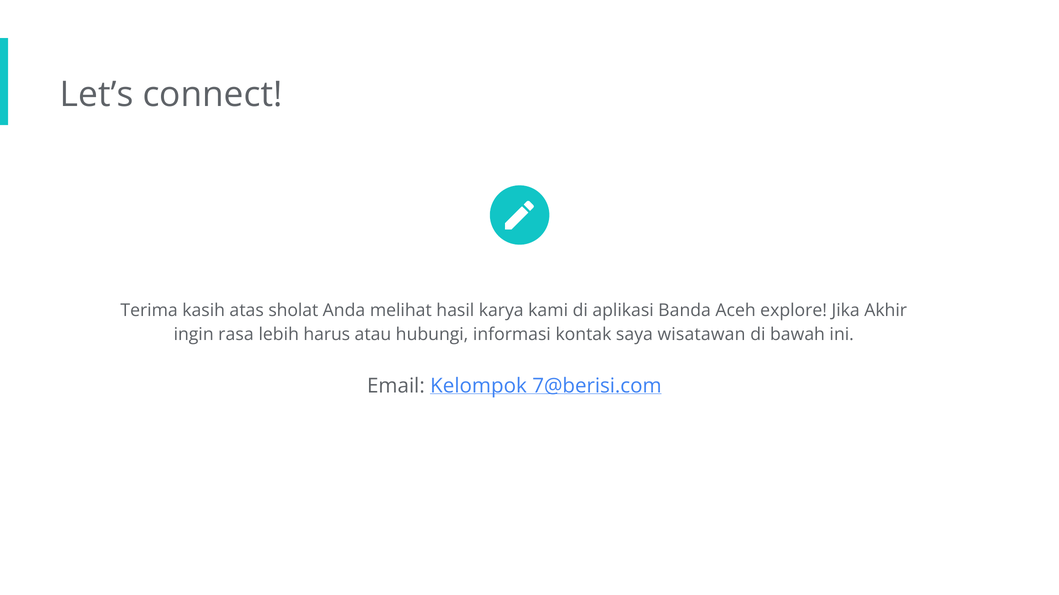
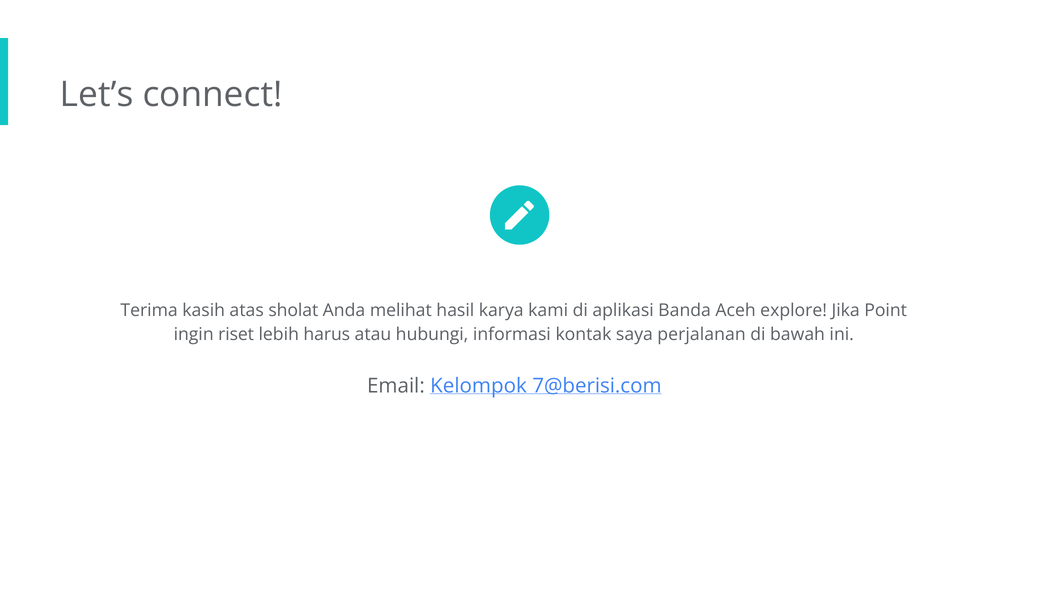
Akhir: Akhir -> Point (886, 311)
rasa: rasa -> riset (236, 335)
wisatawan: wisatawan -> perjalanan (702, 335)
